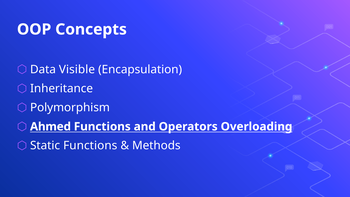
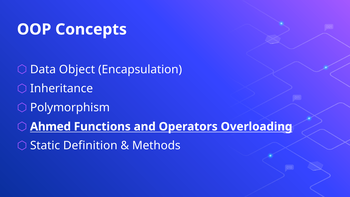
Visible: Visible -> Object (77, 69)
Static Functions: Functions -> Definition (90, 146)
